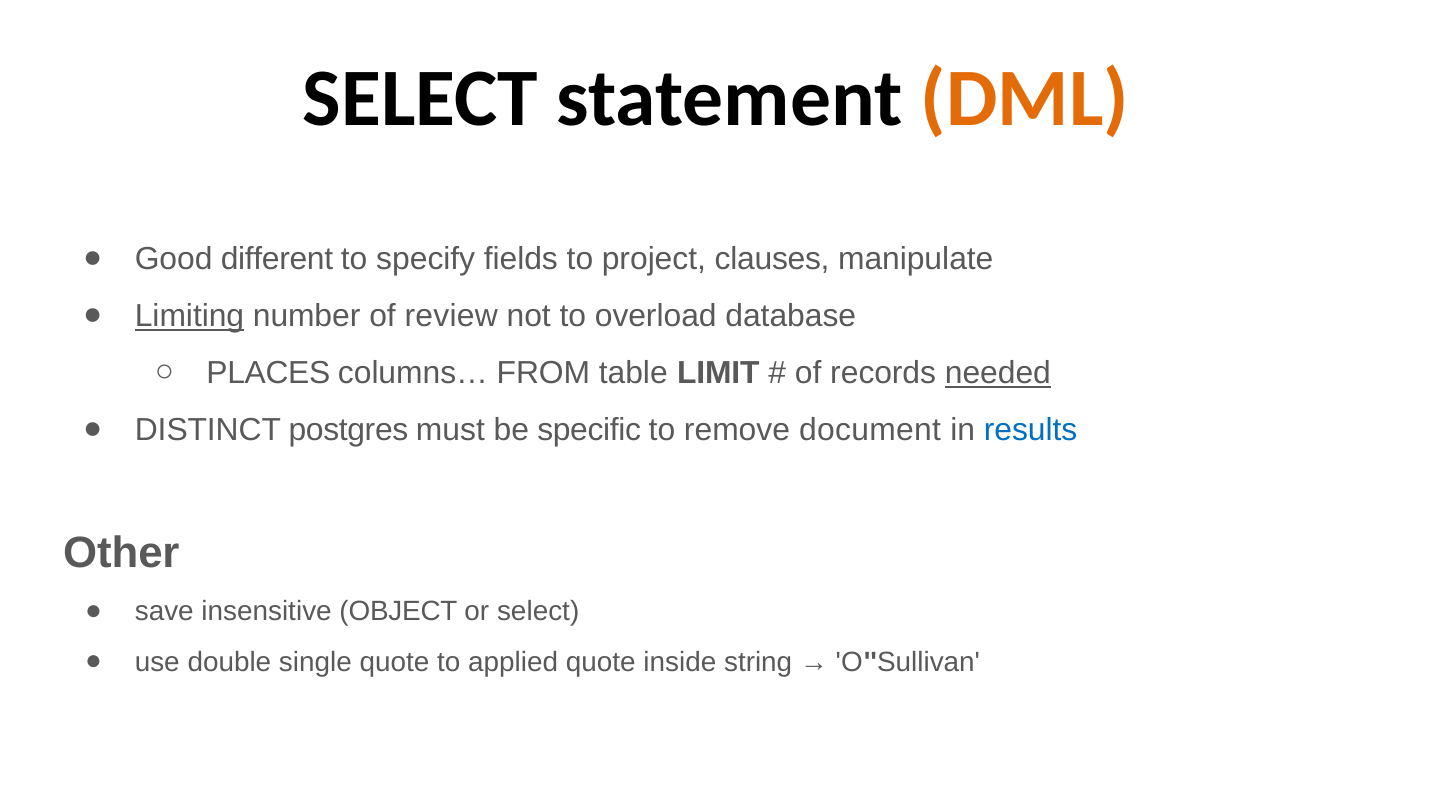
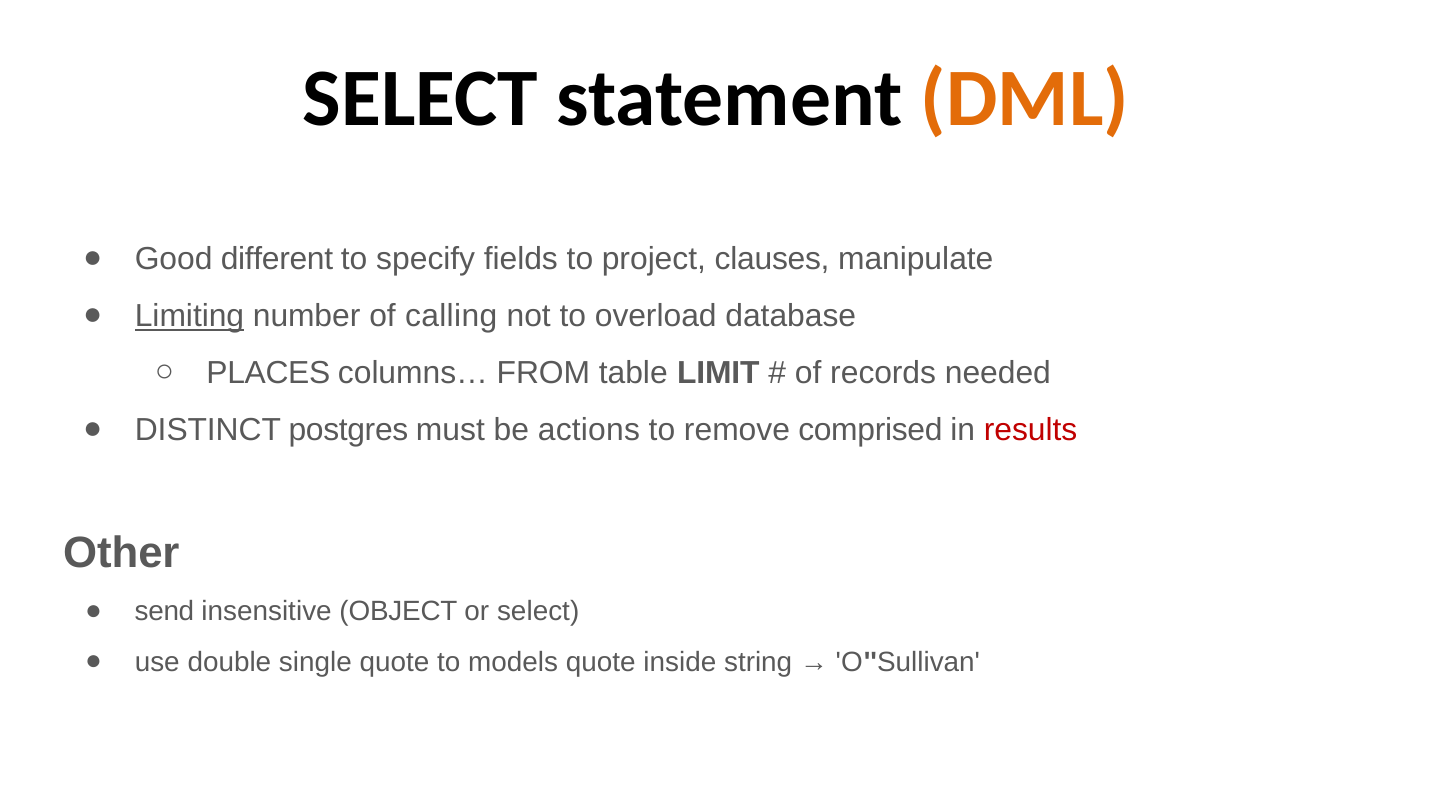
review: review -> calling (451, 316)
needed underline: present -> none (998, 373)
specific: specific -> actions (589, 430)
document: document -> comprised (870, 430)
results colour: blue -> red (1031, 430)
save: save -> send (164, 612)
applied: applied -> models (513, 662)
